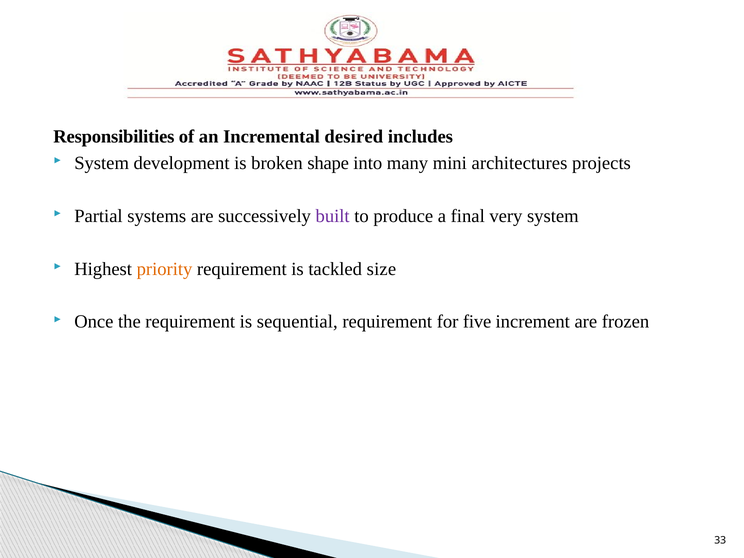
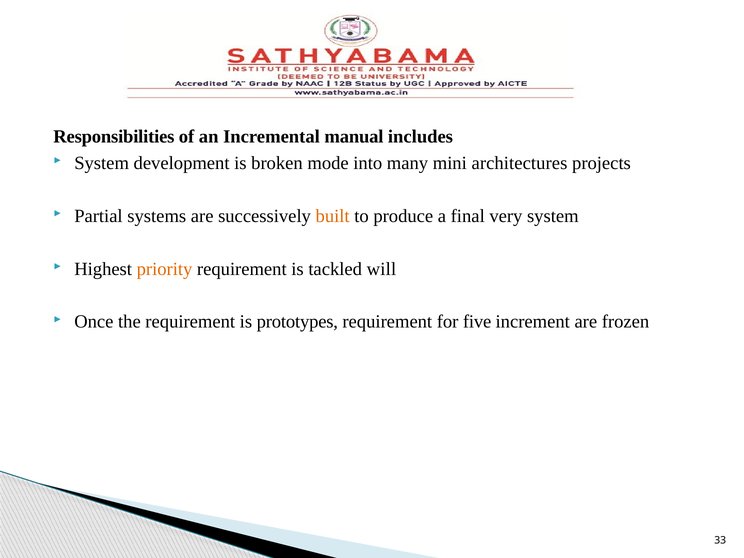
desired: desired -> manual (354, 137)
shape: shape -> mode (328, 163)
built colour: purple -> orange (333, 216)
size: size -> will (381, 269)
sequential: sequential -> prototypes (297, 322)
